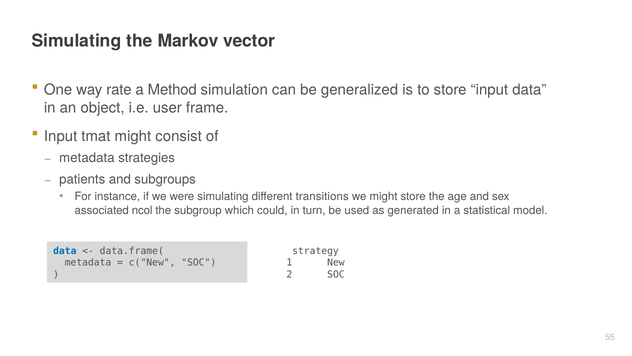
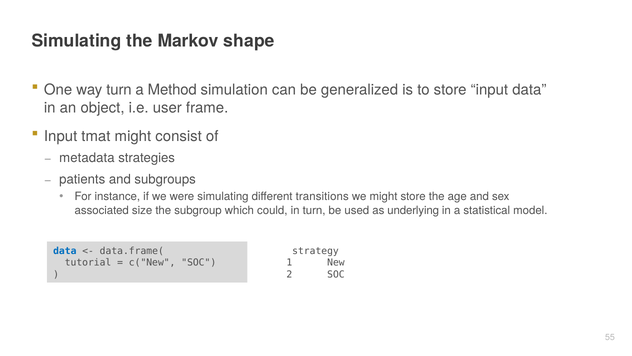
vector: vector -> shape (249, 41)
way rate: rate -> turn (119, 90)
ncol: ncol -> size (142, 210)
generated: generated -> underlying (413, 210)
metadata: metadata -> tutorial (88, 262)
